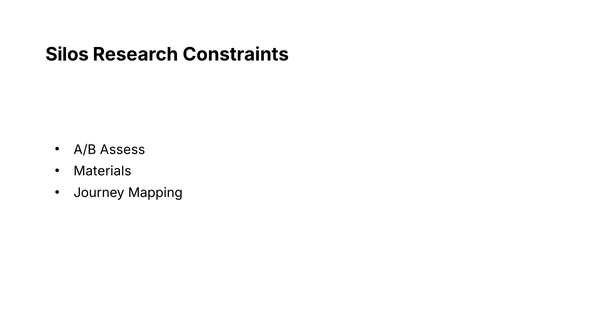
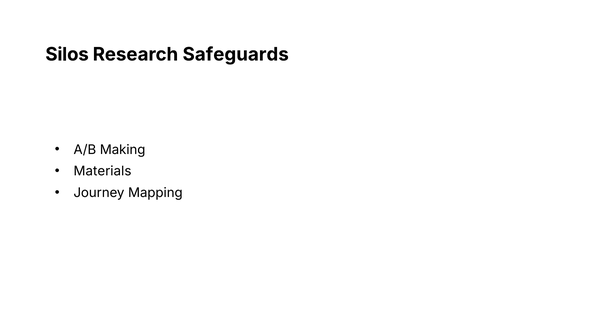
Constraints: Constraints -> Safeguards (236, 54)
Assess: Assess -> Making (123, 150)
